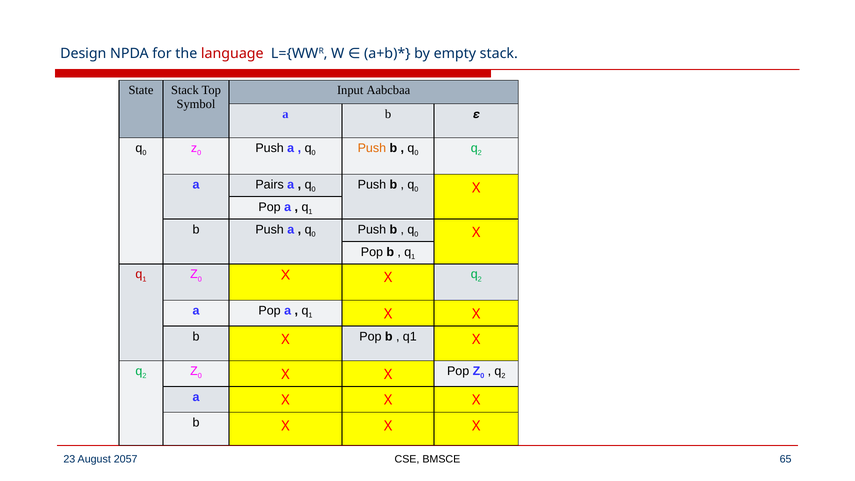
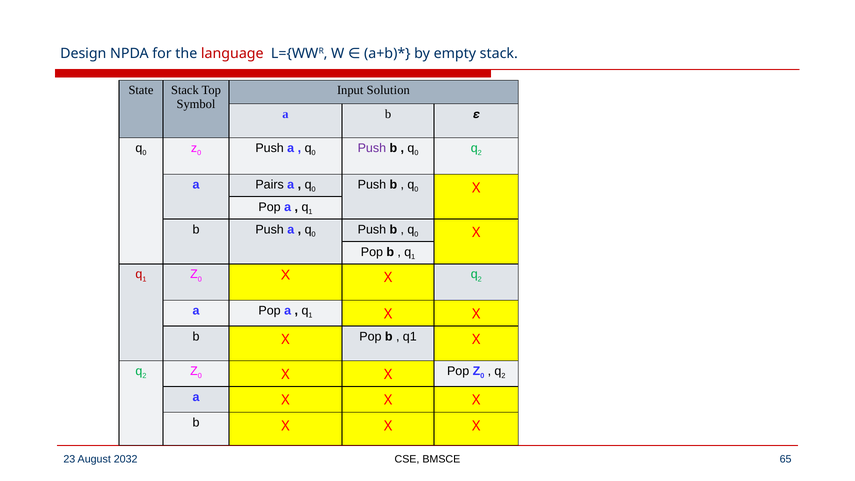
Aabcbaa: Aabcbaa -> Solution (388, 90)
Push colour: orange -> purple (372, 148)
2057: 2057 -> 2032 (126, 459)
